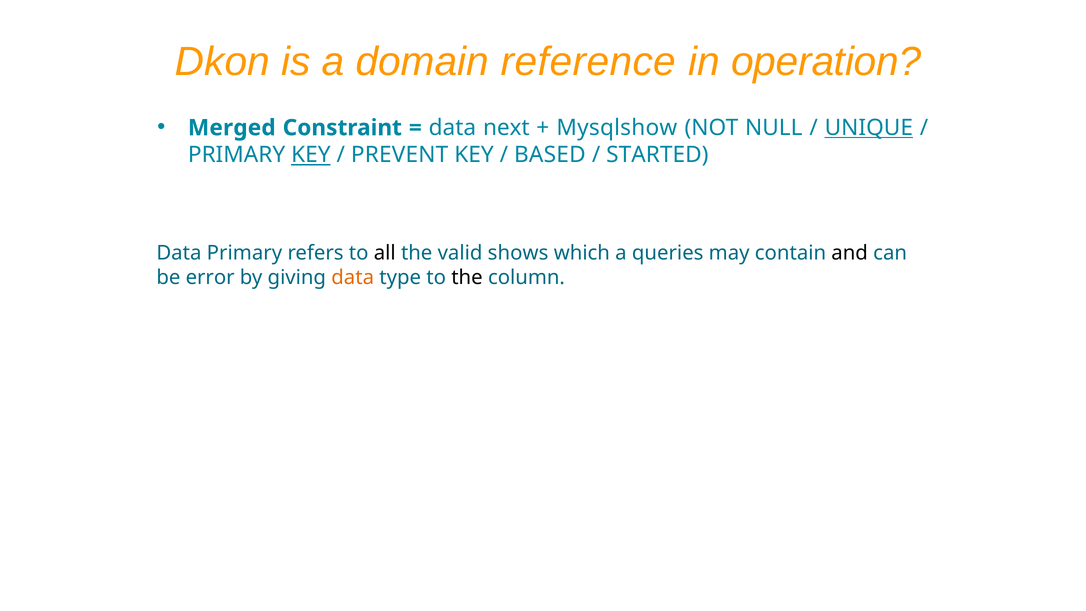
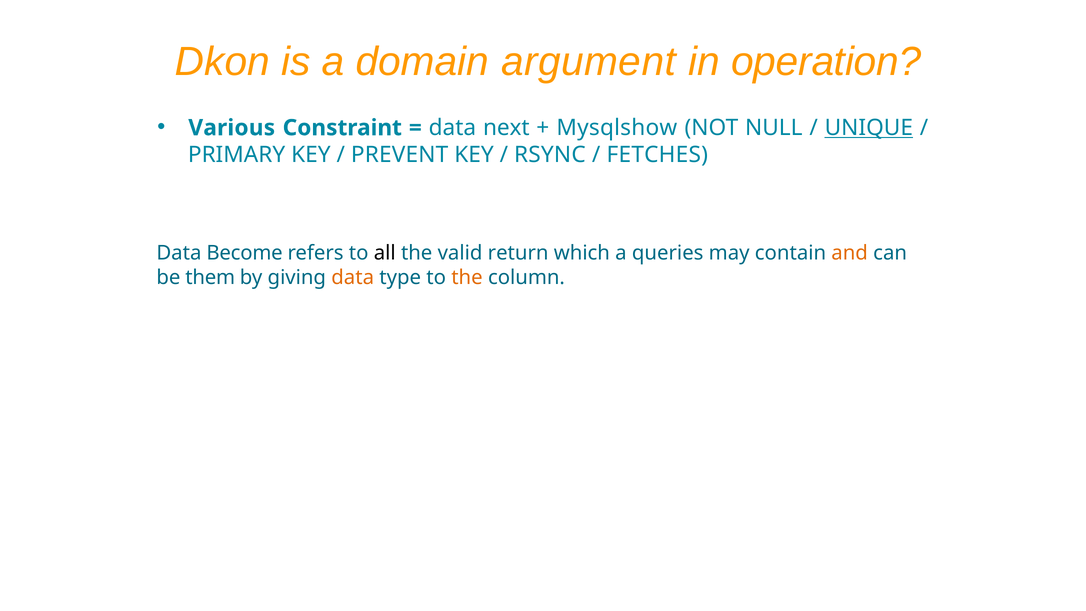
reference: reference -> argument (588, 62)
Merged: Merged -> Various (232, 128)
KEY underline: present -> none (311, 155)
BASED: BASED -> RSYNC (550, 155)
STARTED: STARTED -> FETCHES (657, 155)
Data Primary: Primary -> Become (245, 253)
shows: shows -> return (518, 253)
and colour: black -> orange (850, 253)
error: error -> them (210, 277)
the colour: black -> orange (467, 277)
